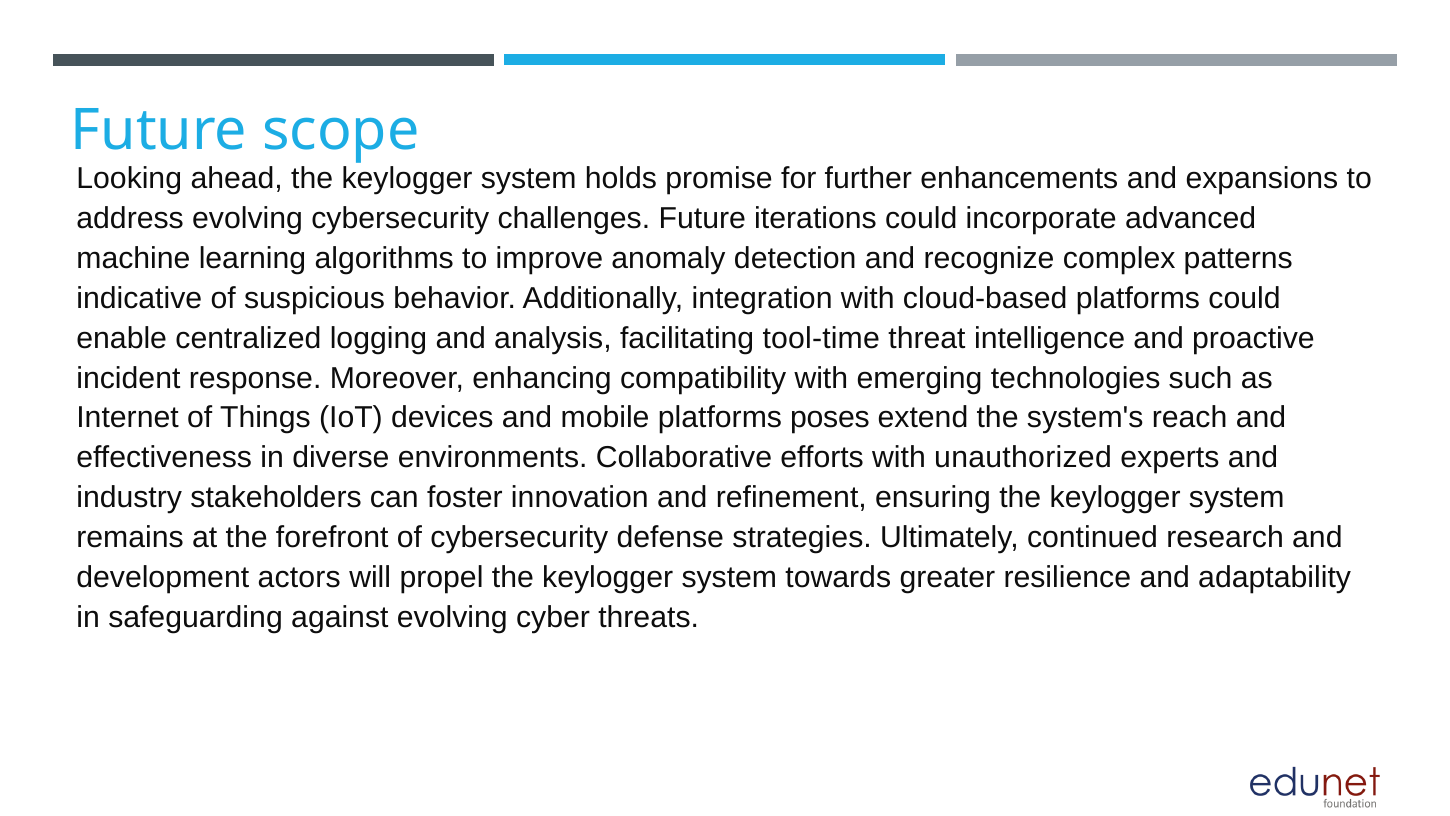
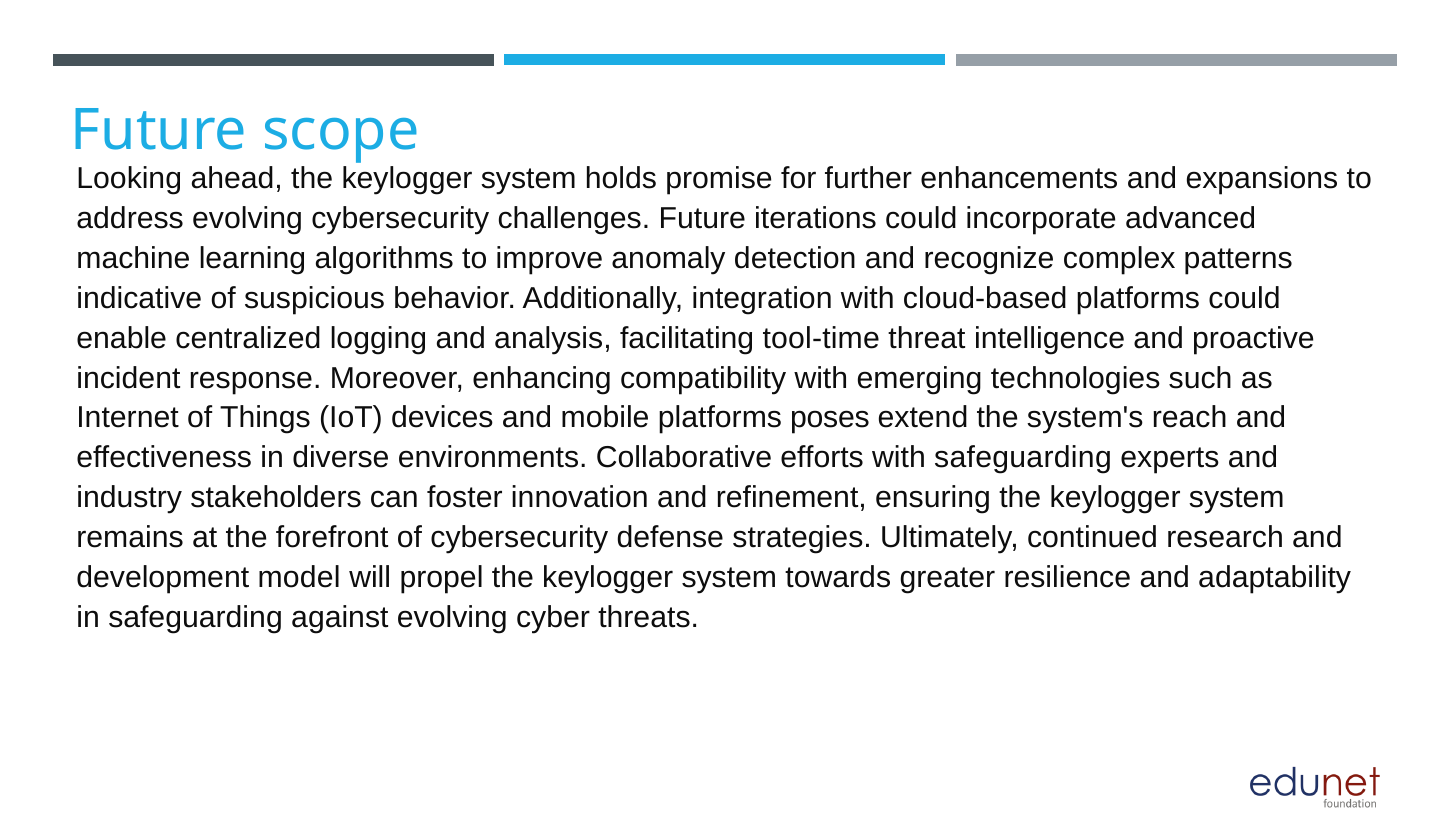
with unauthorized: unauthorized -> safeguarding (1023, 458)
actors: actors -> model (299, 577)
